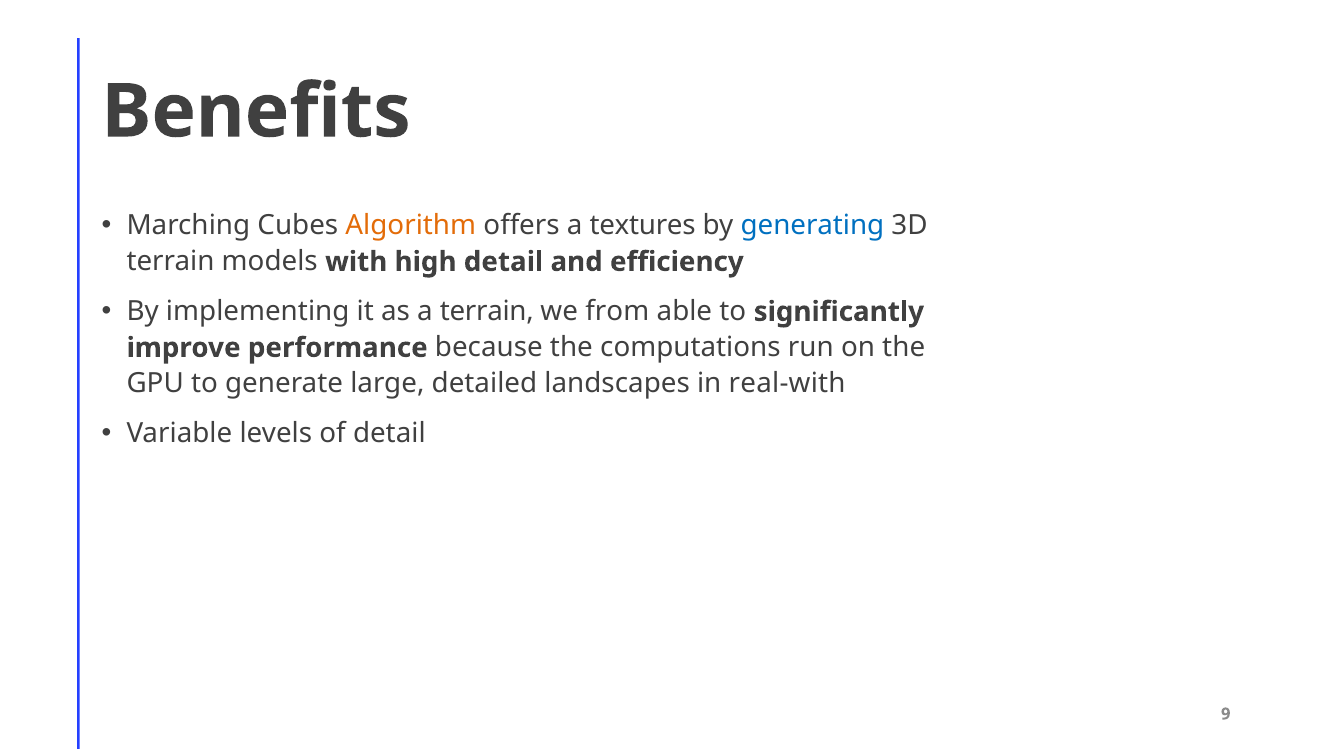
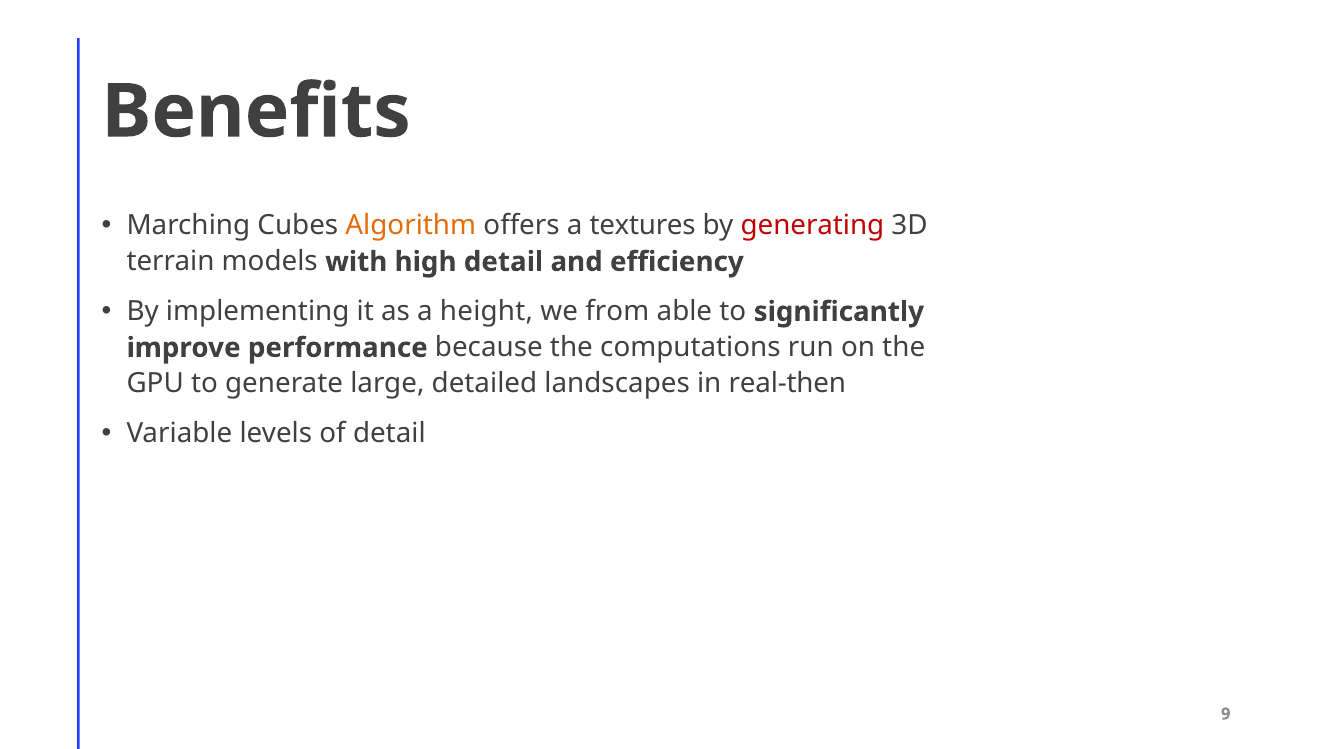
generating colour: blue -> red (812, 226)
a terrain: terrain -> height (487, 312)
real-with: real-with -> real-then (787, 384)
